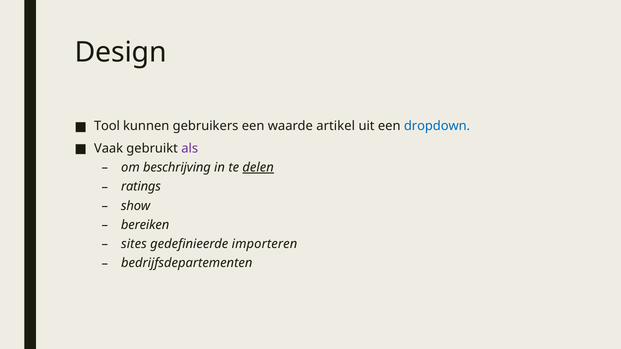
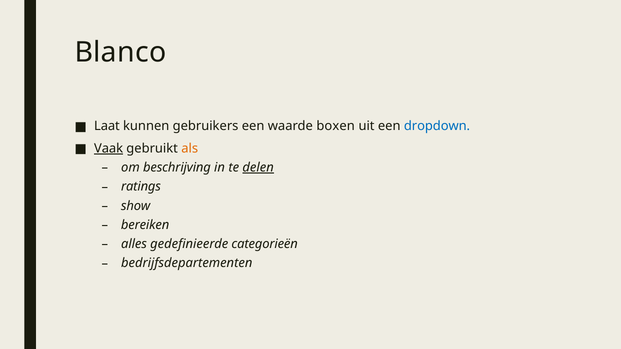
Design: Design -> Blanco (120, 52)
Tool: Tool -> Laat (107, 126)
artikel: artikel -> boxen (336, 126)
Vaak underline: none -> present (109, 149)
als colour: purple -> orange (190, 149)
sites: sites -> alles (134, 244)
importeren: importeren -> categorieën (265, 244)
